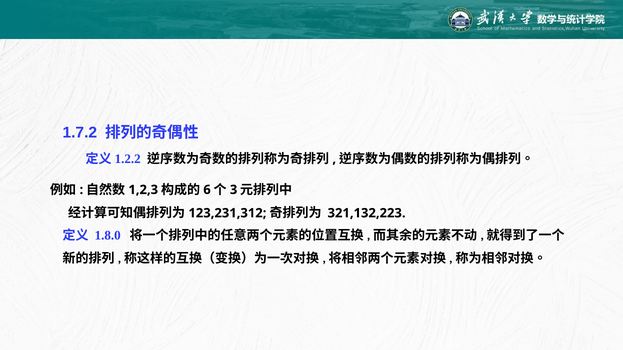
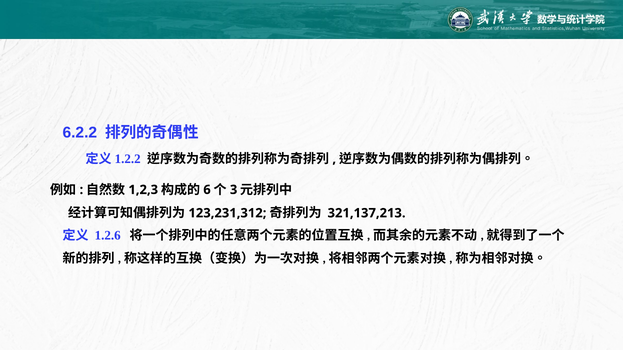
1.7.2: 1.7.2 -> 6.2.2 (80, 133)
321,132,223: 321,132,223 -> 321,137,213 (367, 213)
1.8.0: 1.8.0 -> 1.2.6 (108, 236)
